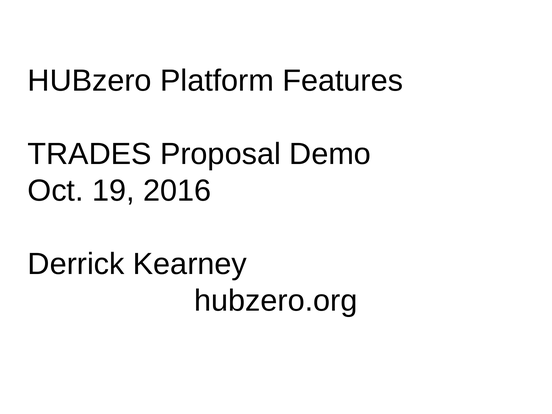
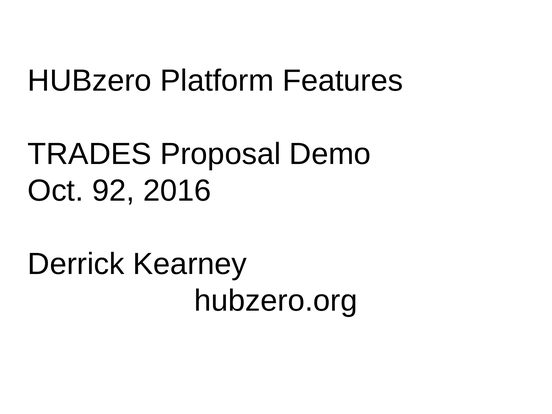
19: 19 -> 92 (113, 191)
